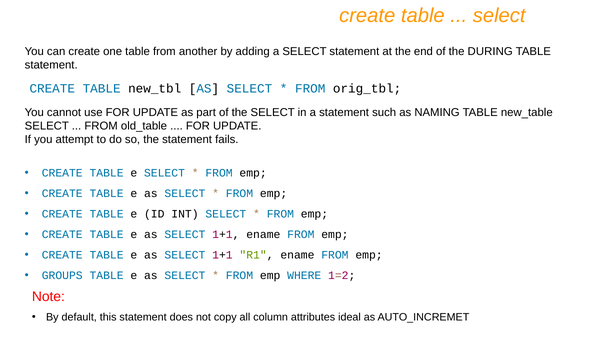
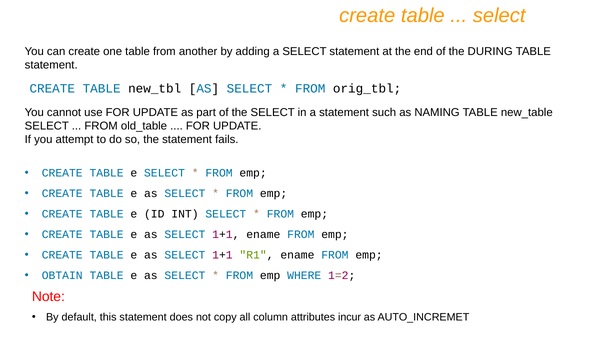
GROUPS: GROUPS -> OBTAIN (62, 275)
ideal: ideal -> incur (350, 317)
